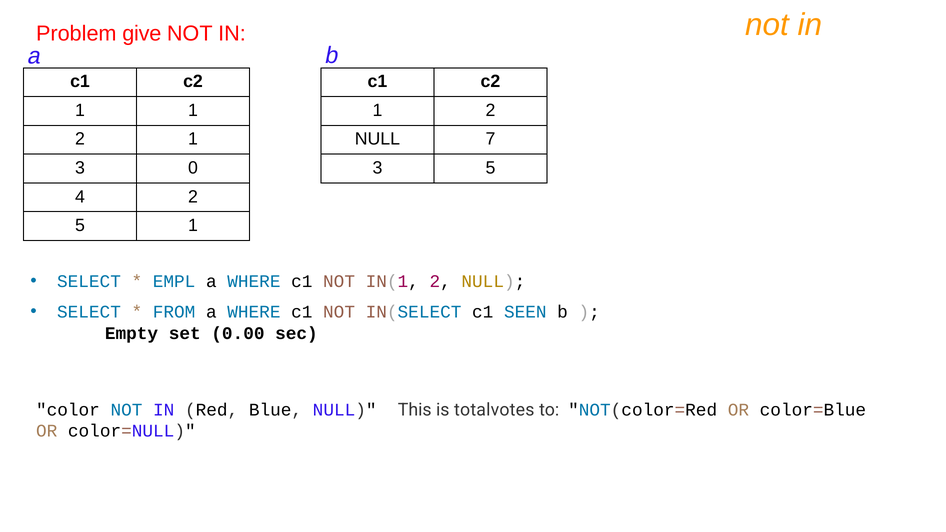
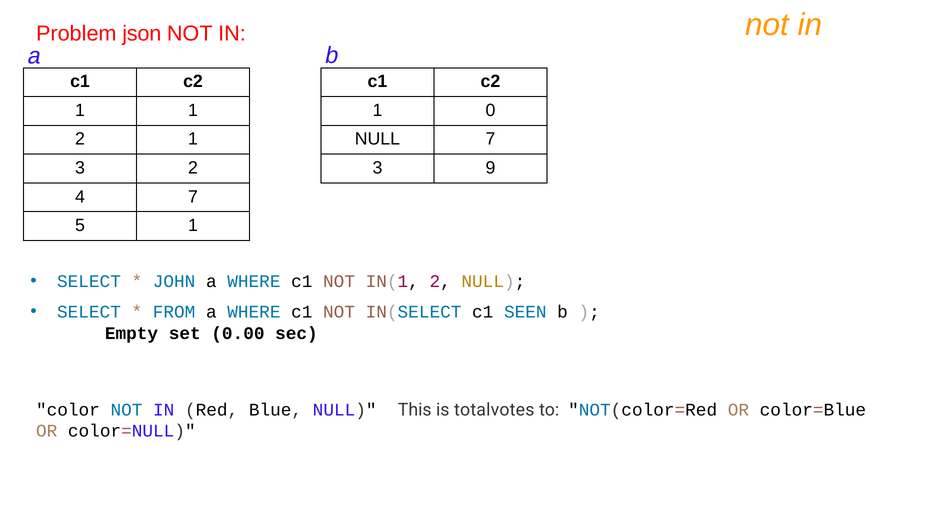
give: give -> json (142, 33)
2: 2 -> 0 (490, 110)
3 0: 0 -> 2 (193, 168)
3 5: 5 -> 9 (490, 168)
4 2: 2 -> 7 (193, 197)
EMPL: EMPL -> JOHN (174, 281)
